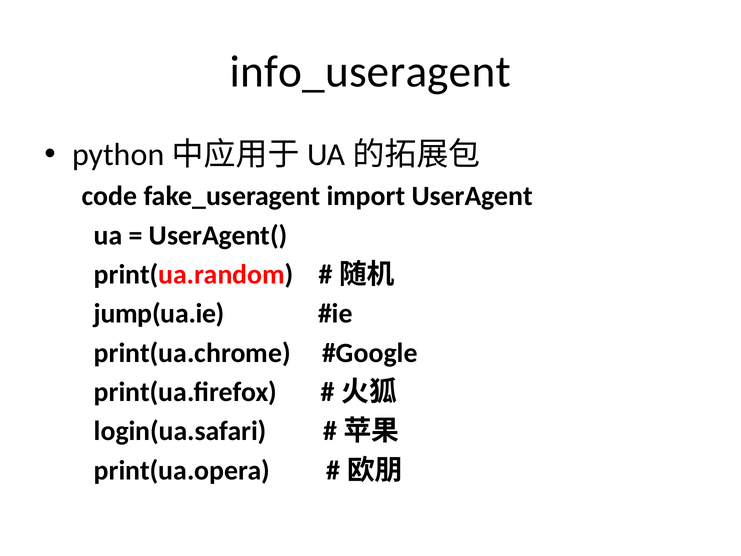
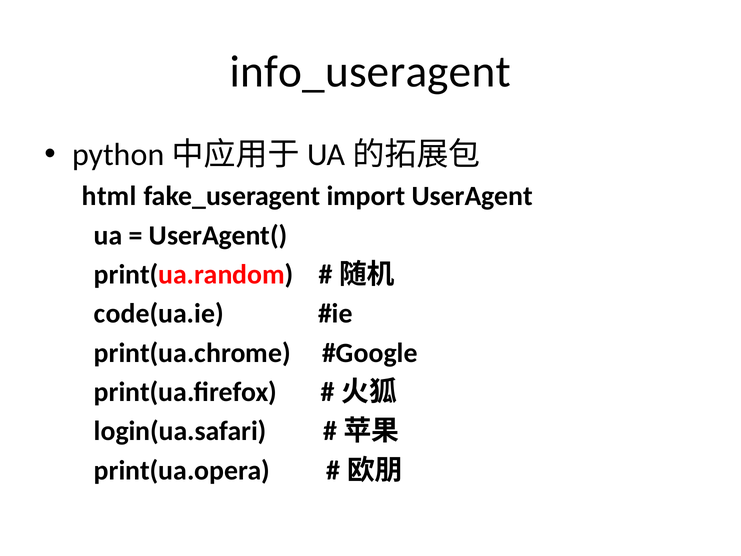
code: code -> html (109, 196)
jump(ua.ie: jump(ua.ie -> code(ua.ie (159, 314)
